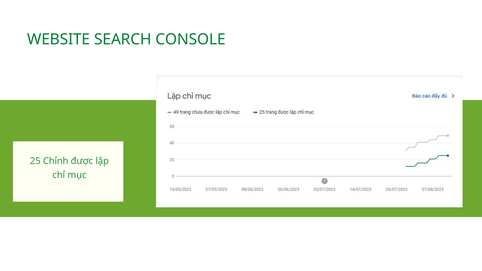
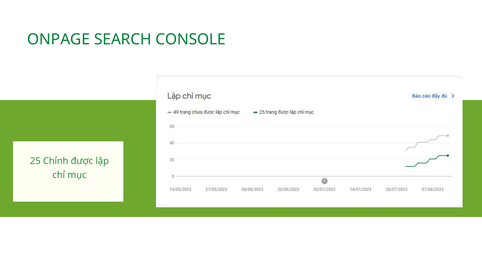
WEBSITE: WEBSITE -> ONPAGE (59, 39)
